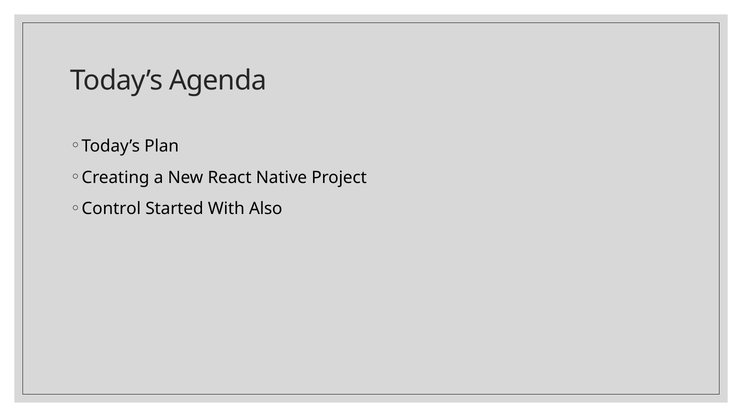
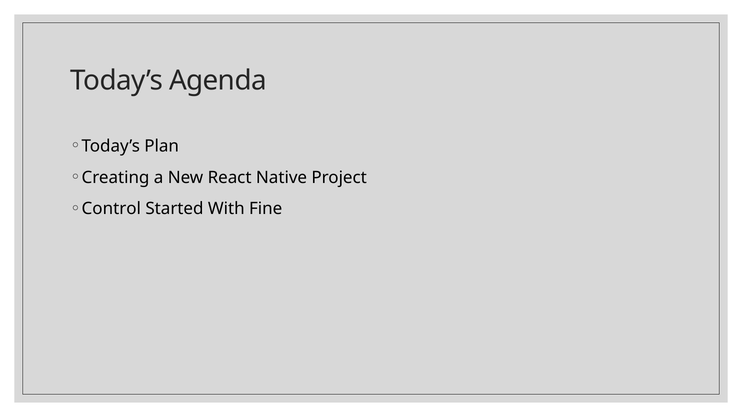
Also: Also -> Fine (266, 209)
